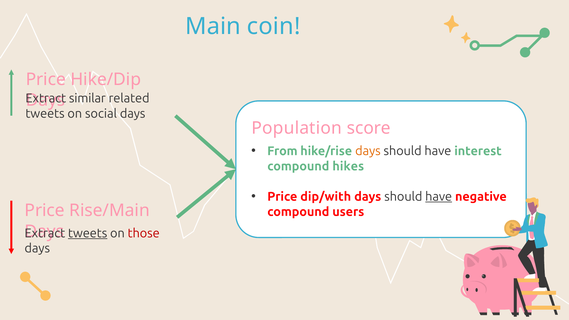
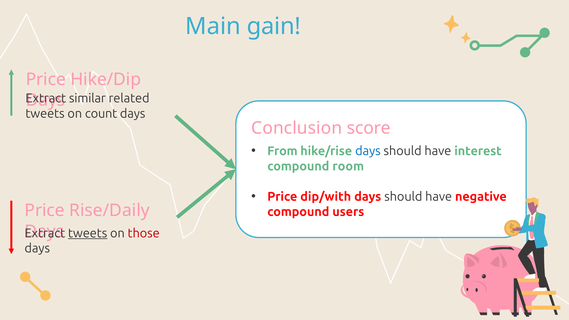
coin: coin -> gain (274, 26)
social: social -> count (101, 114)
Population: Population -> Conclusion (297, 128)
days colour: orange -> blue (368, 151)
hikes: hikes -> room (348, 166)
have underline: present -> none (439, 197)
Rise/Main: Rise/Main -> Rise/Daily (110, 210)
